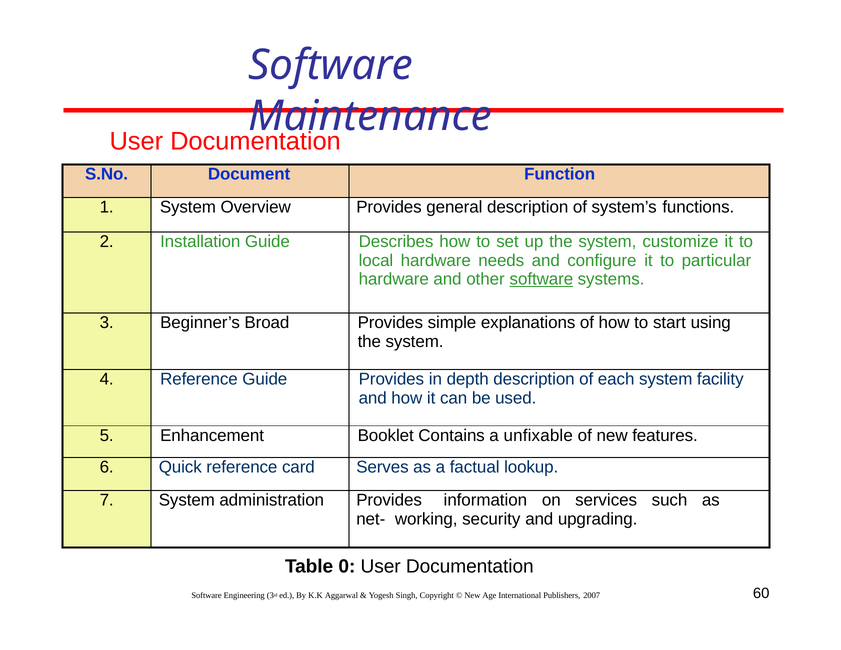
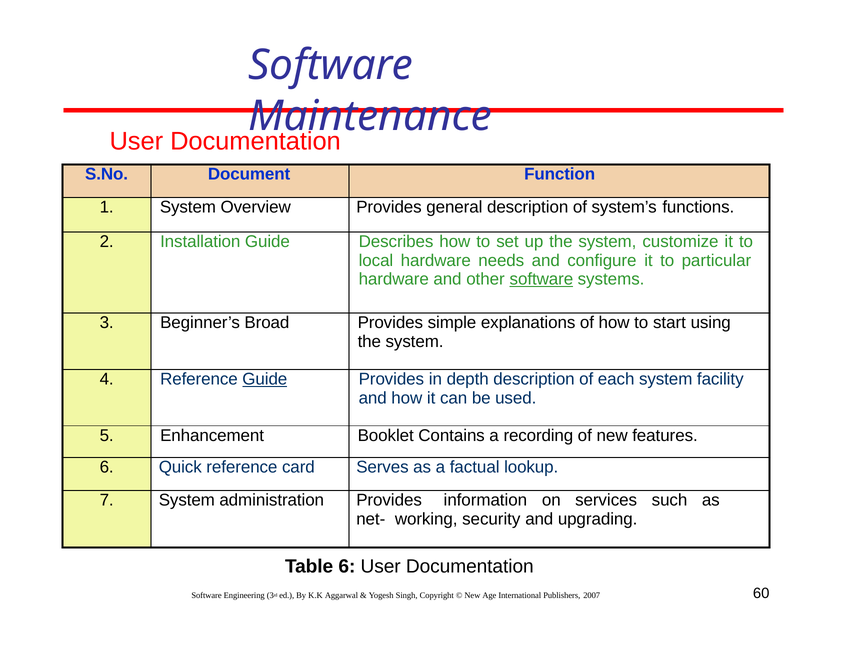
Guide underline: none -> present (265, 379)
unfixable: unfixable -> recording (538, 435)
Table 0: 0 -> 6 (347, 567)
